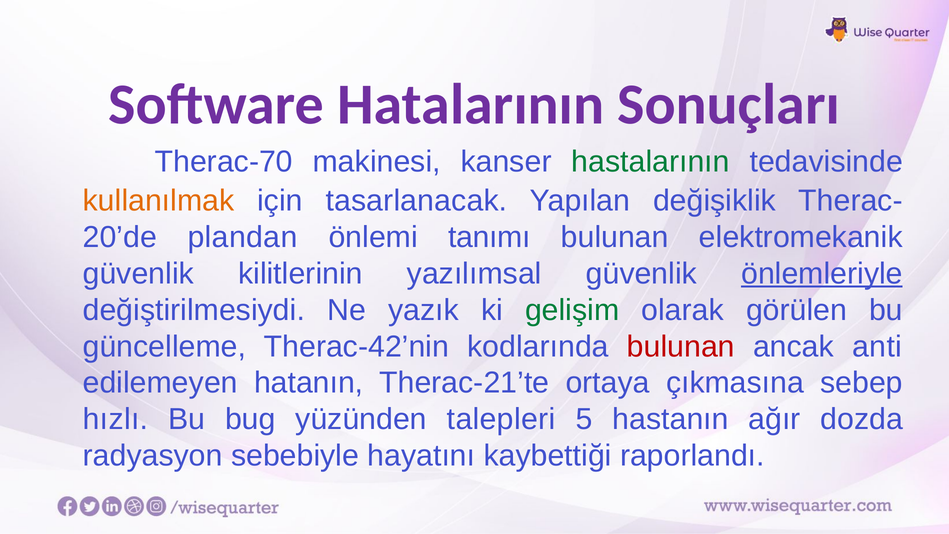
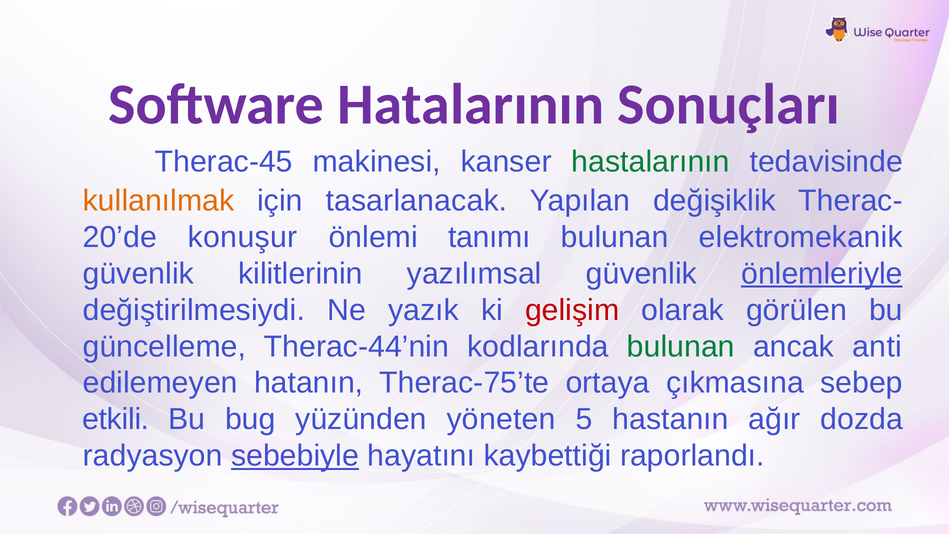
Therac-70: Therac-70 -> Therac-45 (224, 162)
plandan: plandan -> konuşur (243, 237)
gelişim colour: green -> red (572, 310)
Therac-42’nin: Therac-42’nin -> Therac-44’nin (356, 346)
bulunan colour: red -> green (681, 346)
Therac-21’te: Therac-21’te -> Therac-75’te (464, 383)
hızlı: hızlı -> etkili (116, 419)
talepleri: talepleri -> yöneten (501, 419)
sebebiyle underline: none -> present (295, 456)
